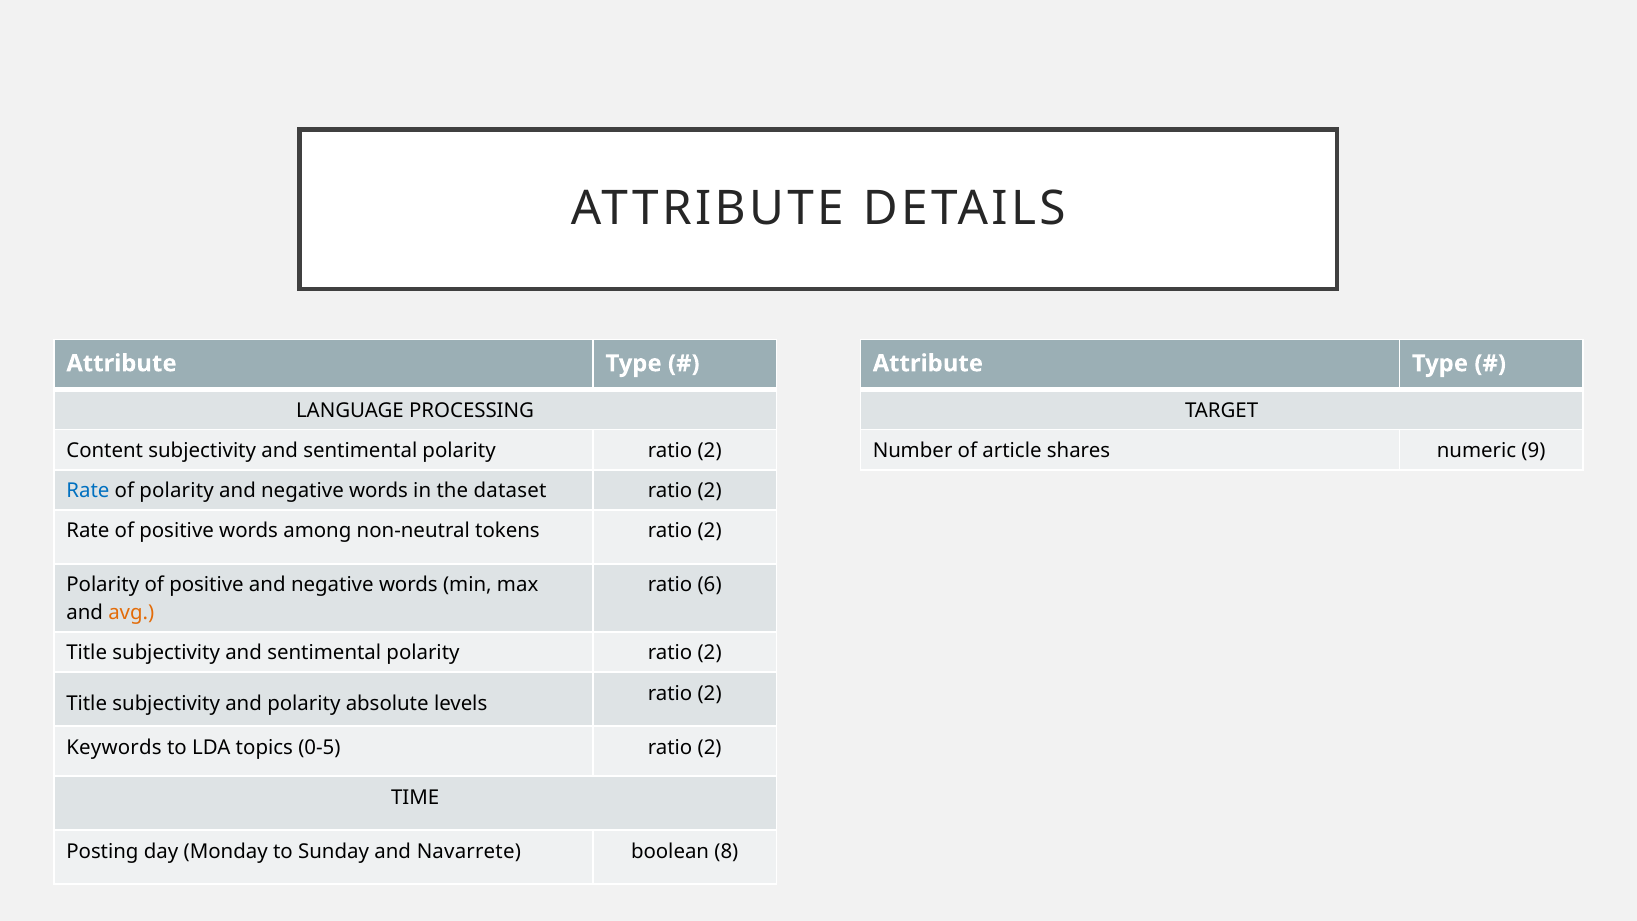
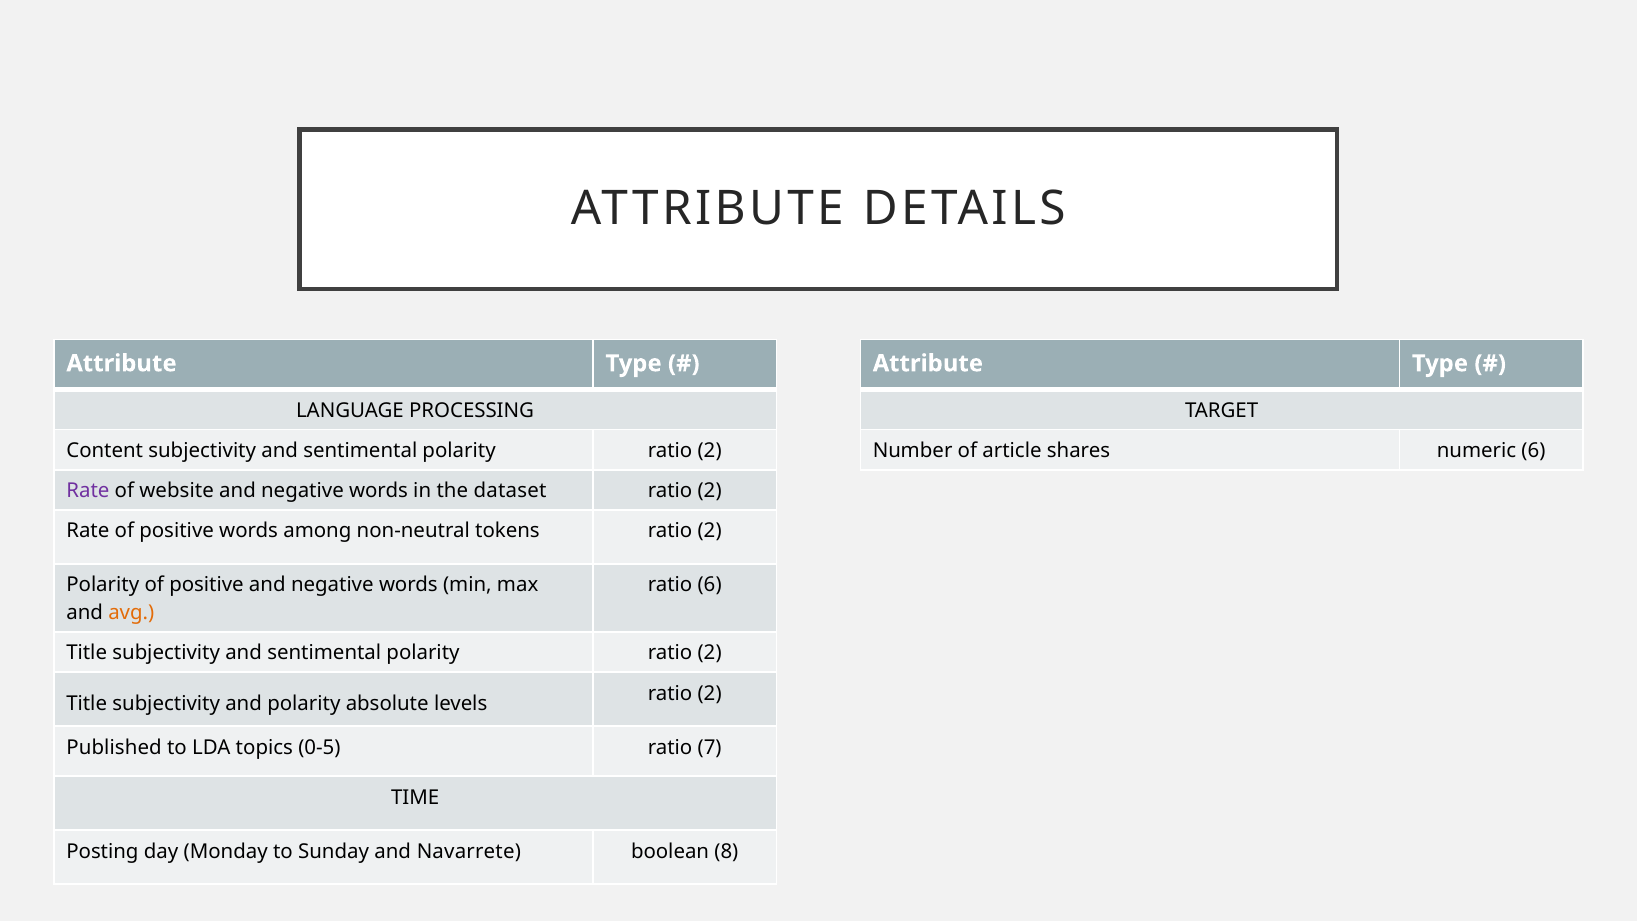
numeric 9: 9 -> 6 (1533, 451)
Rate colour: blue -> purple (88, 491)
of polarity: polarity -> website (177, 491)
Keywords: Keywords -> Published (114, 747)
0-5 ratio 2: 2 -> 7 (710, 747)
